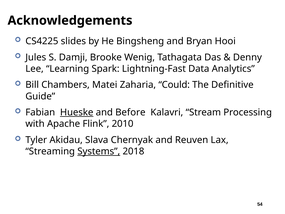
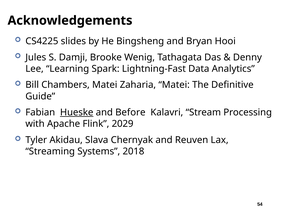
Zaharia Could: Could -> Matei (174, 85)
2010: 2010 -> 2029 (123, 124)
Systems underline: present -> none (99, 151)
